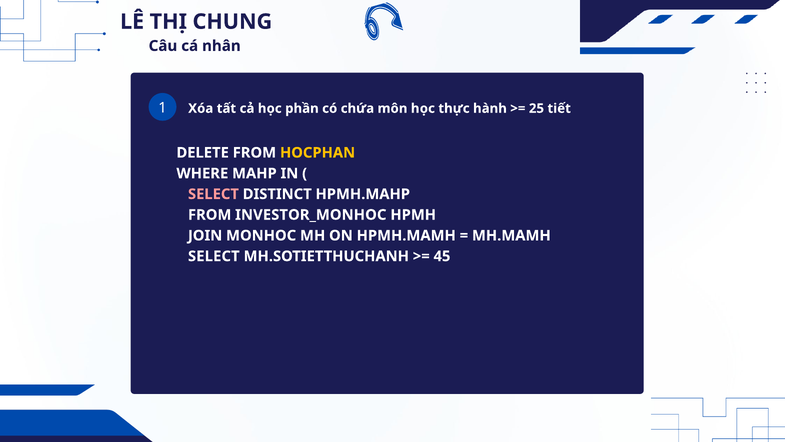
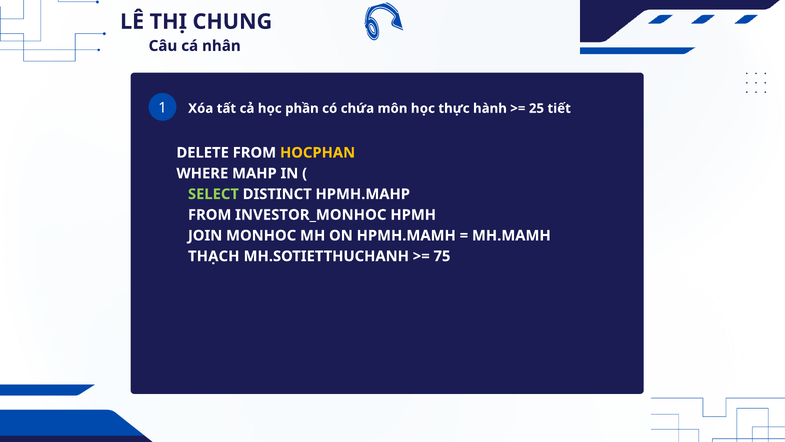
SELECT colour: pink -> light green (213, 194)
SELECT: SELECT -> THẠCH (214, 256)
45: 45 -> 75 (442, 256)
